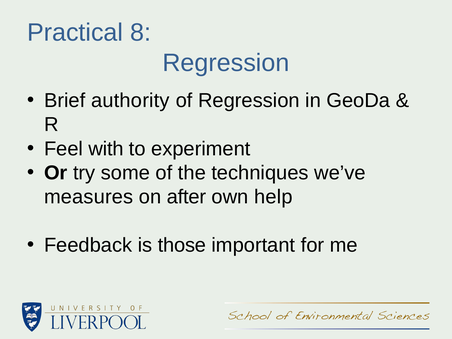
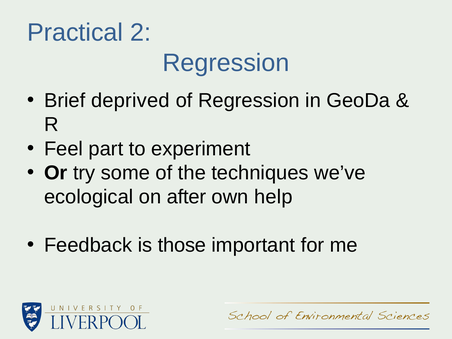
8: 8 -> 2 (141, 33)
authority: authority -> deprived (130, 101)
with: with -> part (106, 149)
measures: measures -> ecological (89, 197)
